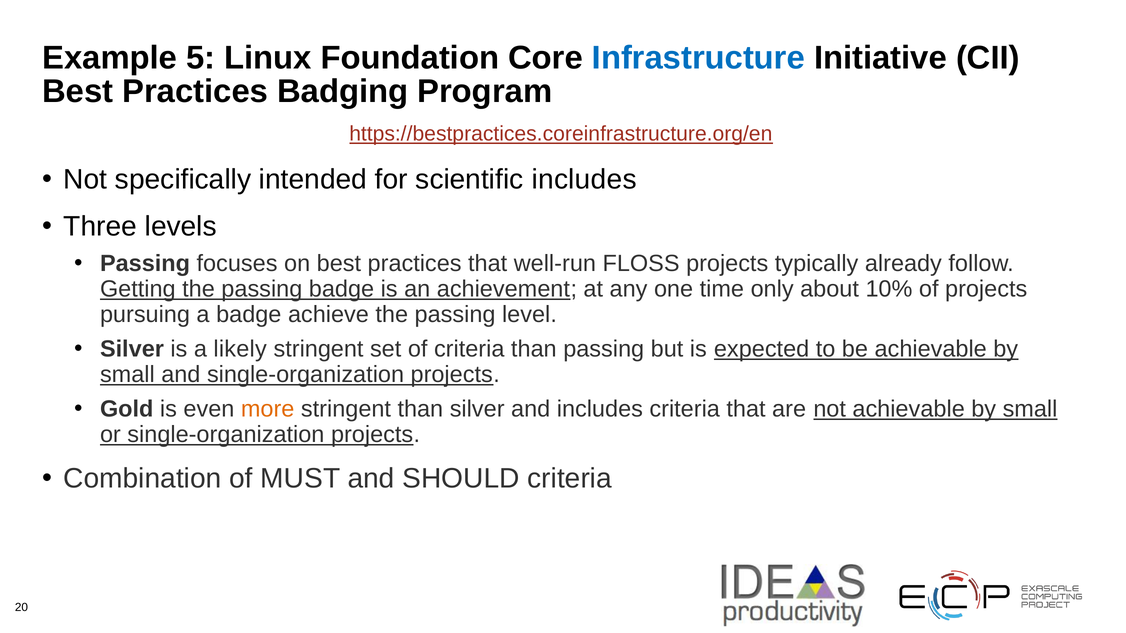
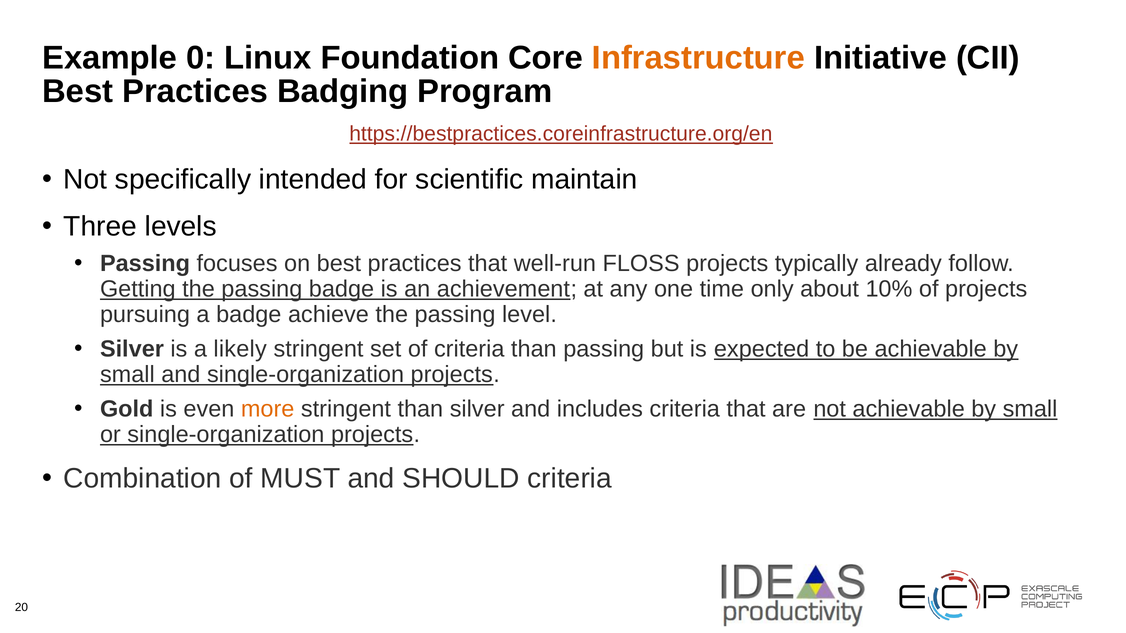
5: 5 -> 0 (201, 58)
Infrastructure colour: blue -> orange (698, 58)
scientific includes: includes -> maintain (584, 180)
